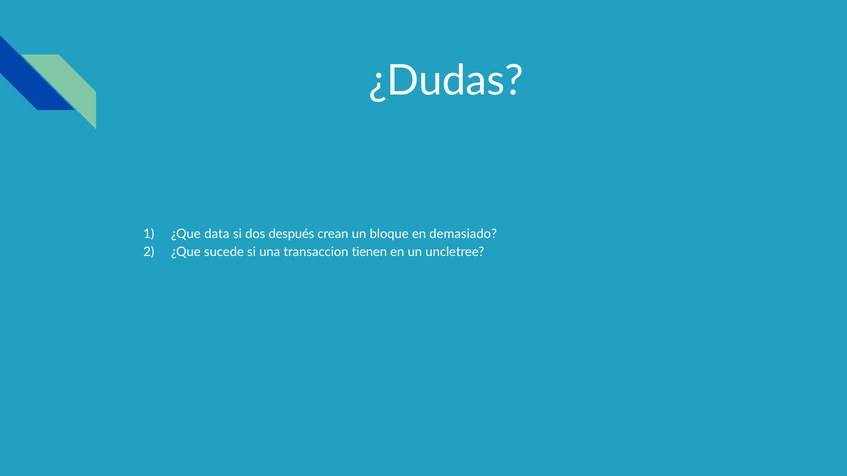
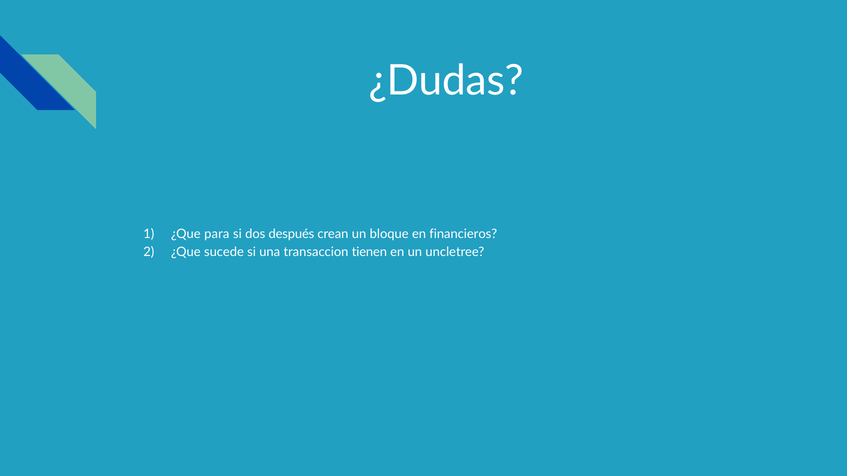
data: data -> para (217, 234)
demasiado: demasiado -> financieros (463, 234)
